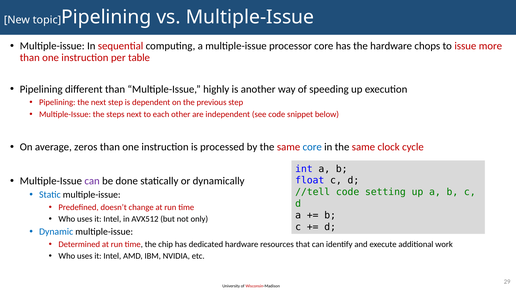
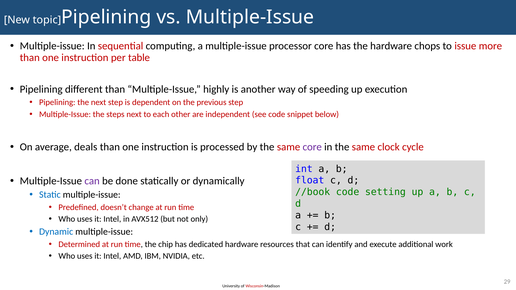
zeros: zeros -> deals (86, 147)
core colour: blue -> purple (312, 147)
//tell: //tell -> //book (313, 192)
